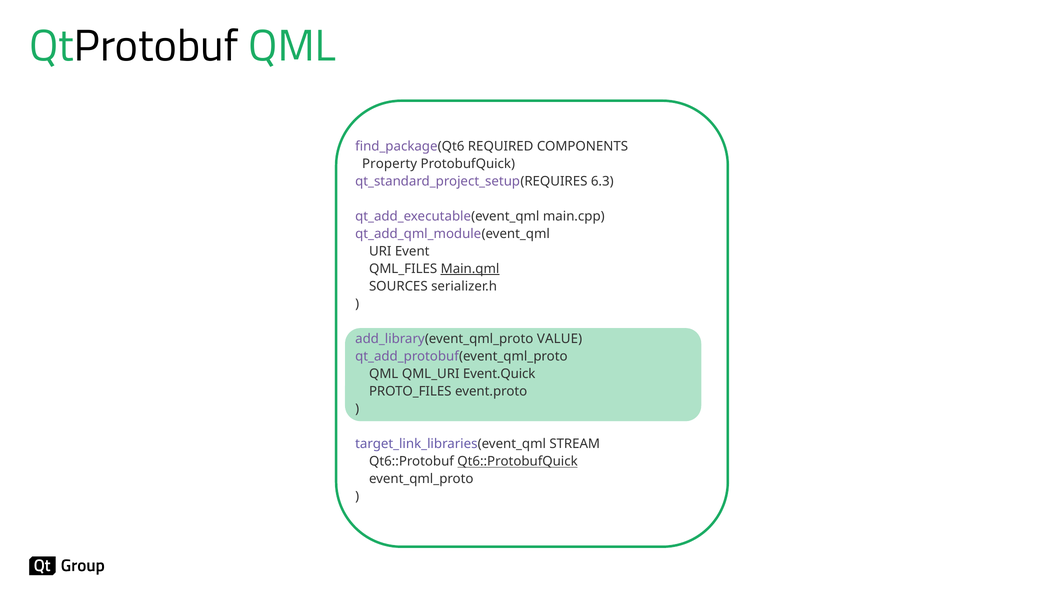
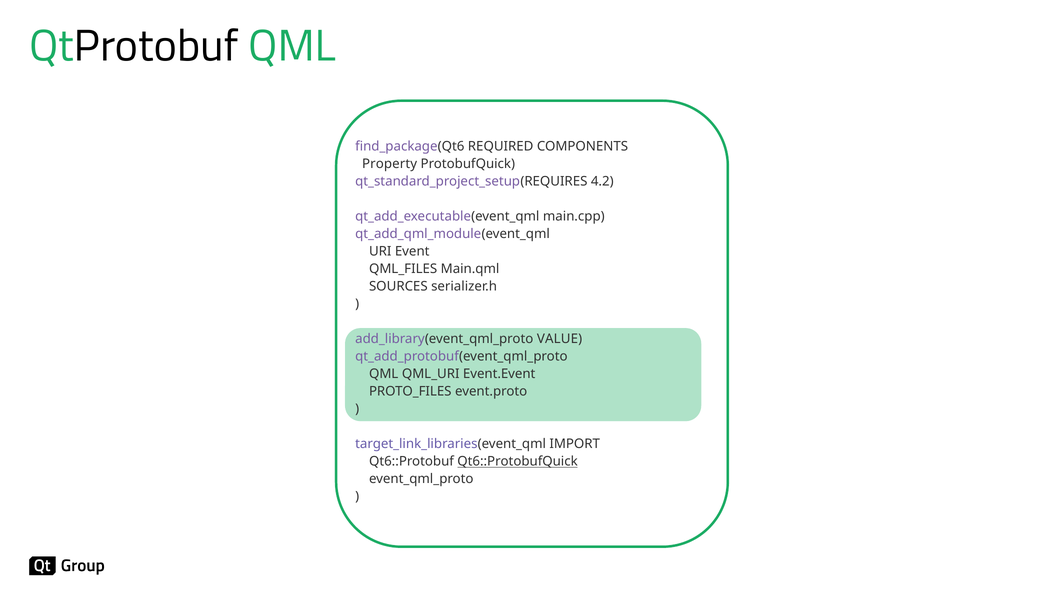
6.3: 6.3 -> 4.2 (602, 181)
Main.qml underline: present -> none (470, 269)
Event.Quick: Event.Quick -> Event.Event (499, 374)
STREAM: STREAM -> IMPORT (575, 444)
